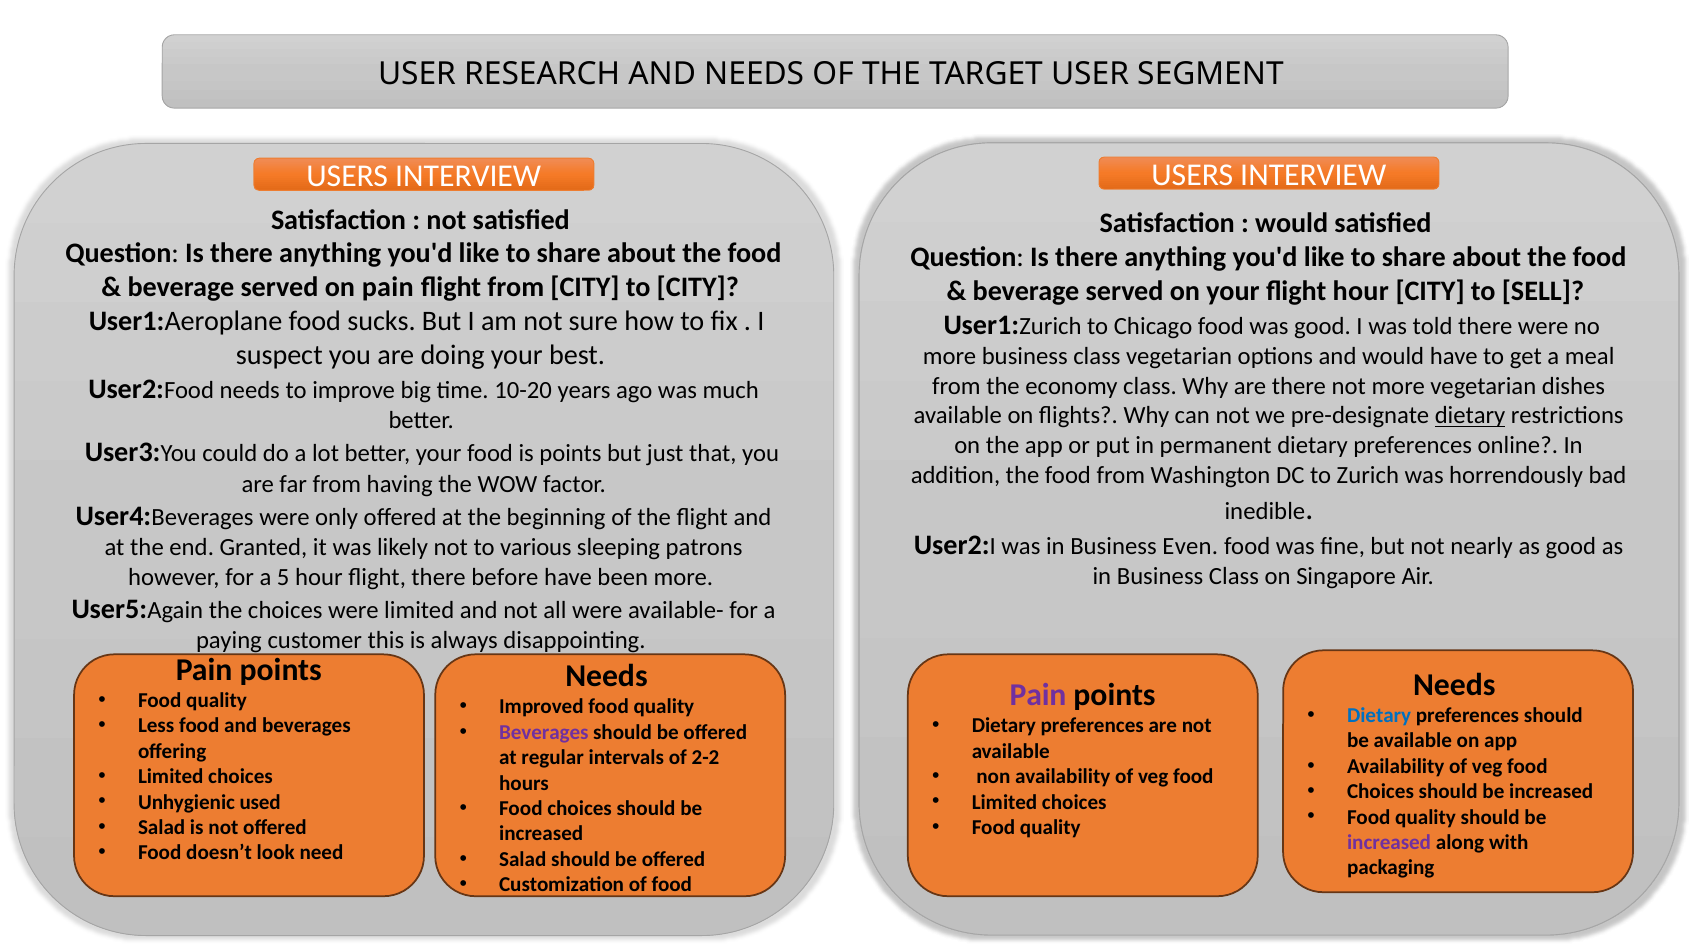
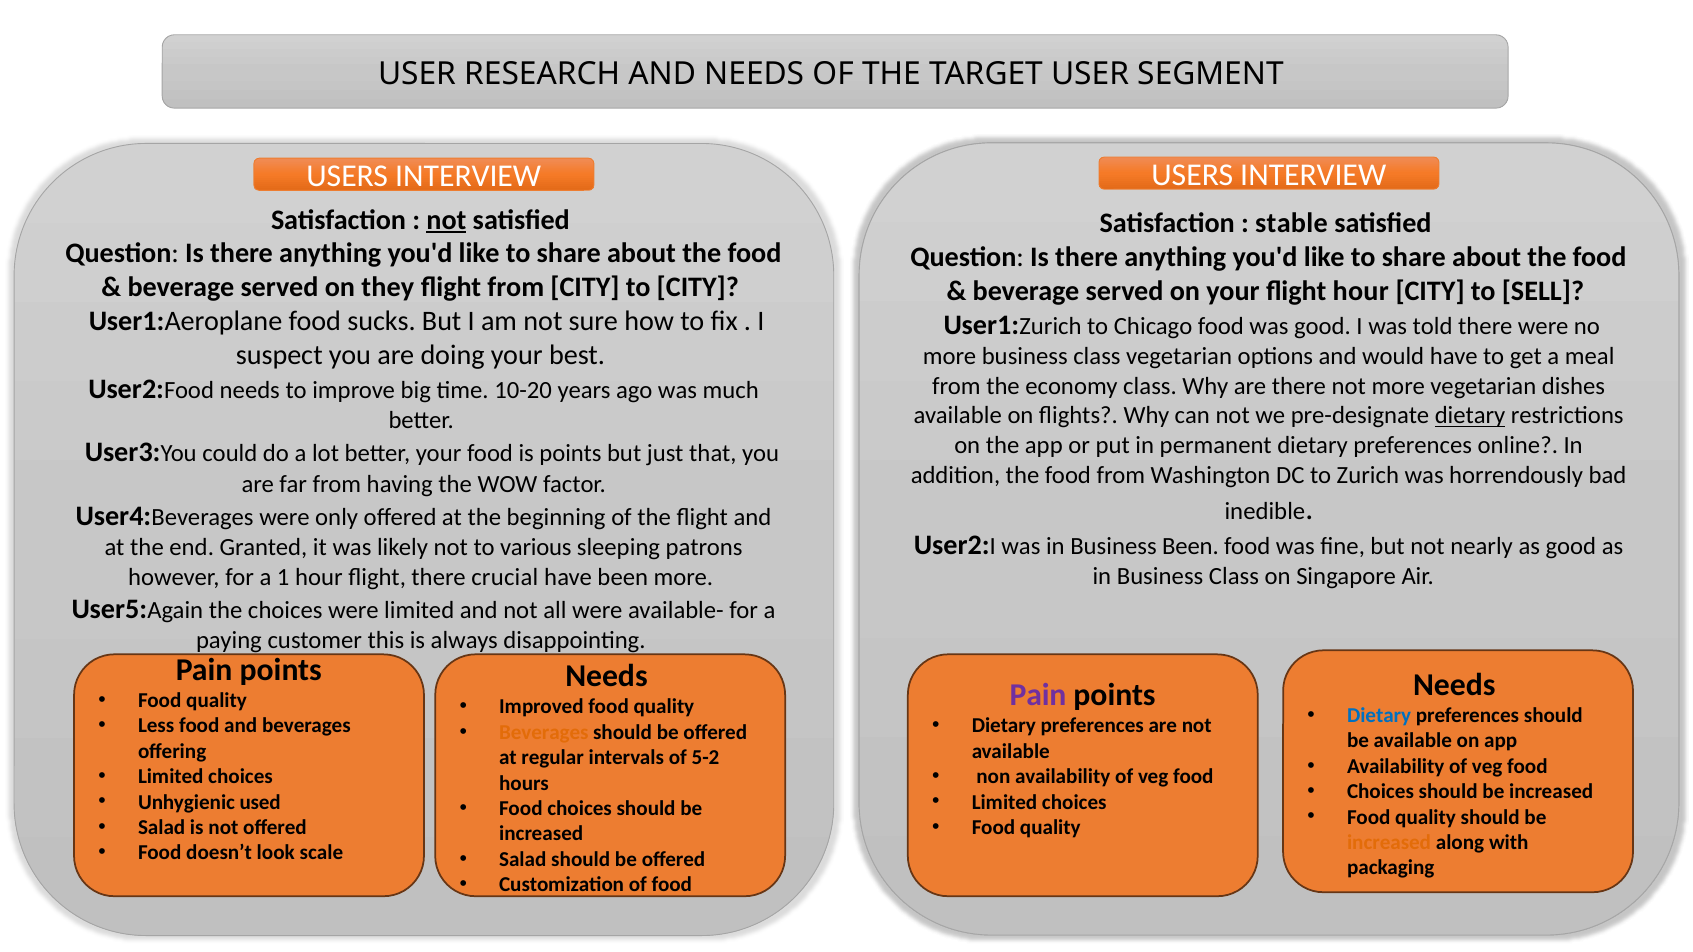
not underline: none -> present (446, 220)
would: would -> stable (1291, 224)
on pain: pain -> they (388, 288)
Business Even: Even -> Been (1190, 546)
5: 5 -> 1 (283, 577)
before: before -> crucial (505, 577)
Beverages colour: purple -> orange (544, 733)
2-2: 2-2 -> 5-2 (706, 758)
increased colour: purple -> orange (1389, 843)
need: need -> scale (321, 853)
